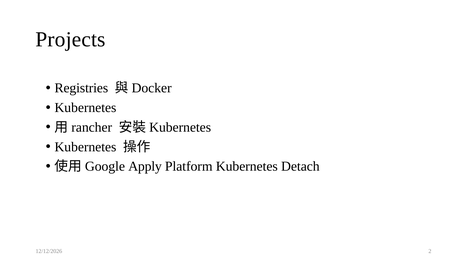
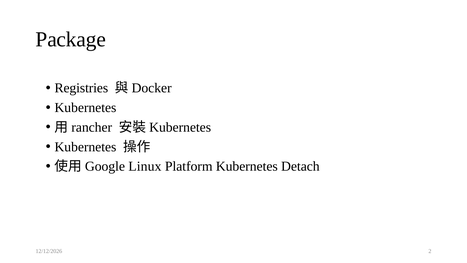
Projects: Projects -> Package (71, 39)
Apply: Apply -> Linux (145, 166)
